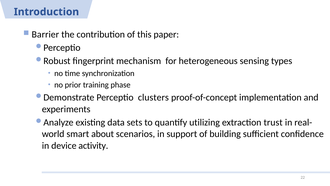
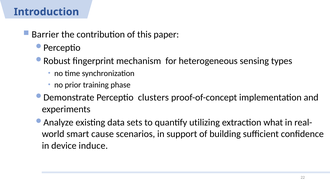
trust: trust -> what (273, 122)
about: about -> cause (103, 134)
activity: activity -> induce (93, 145)
